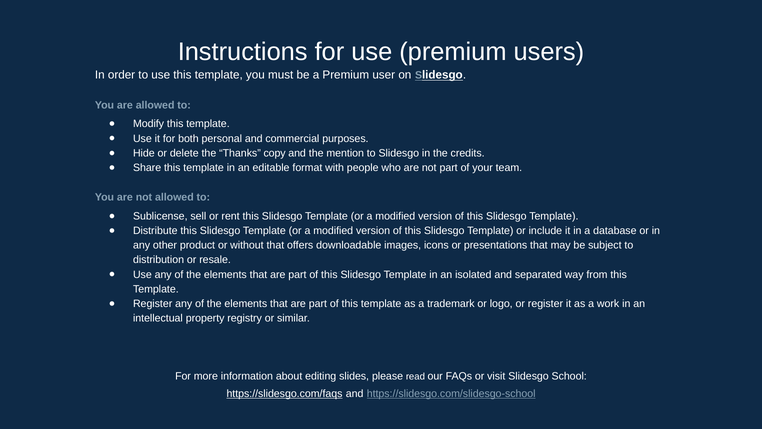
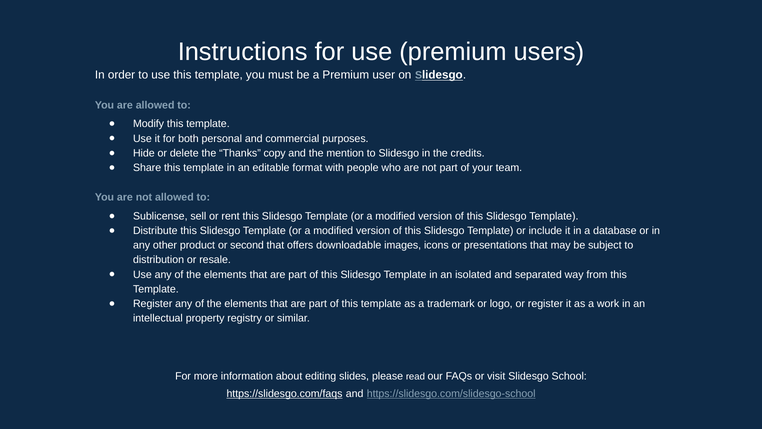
without: without -> second (247, 245)
